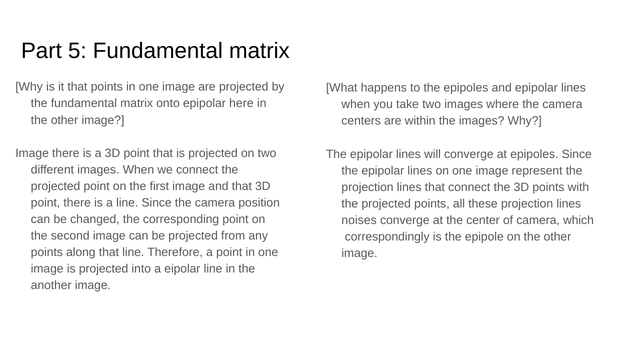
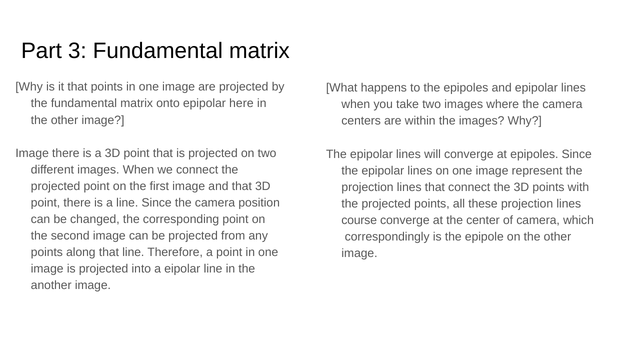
5: 5 -> 3 (77, 51)
noises: noises -> course (359, 220)
